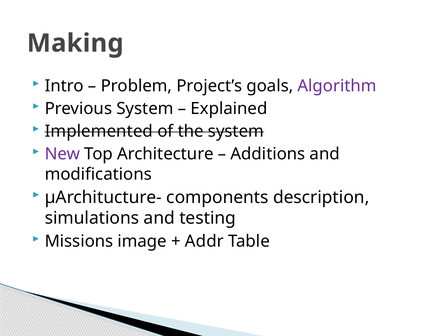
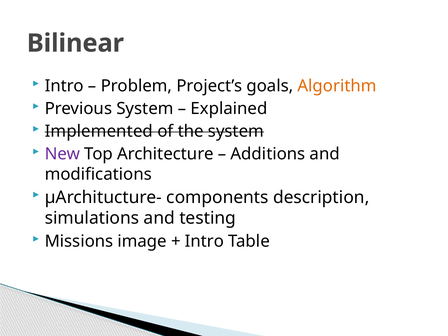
Making: Making -> Bilinear (75, 43)
Algorithm colour: purple -> orange (337, 86)
Addr: Addr -> Intro (204, 241)
